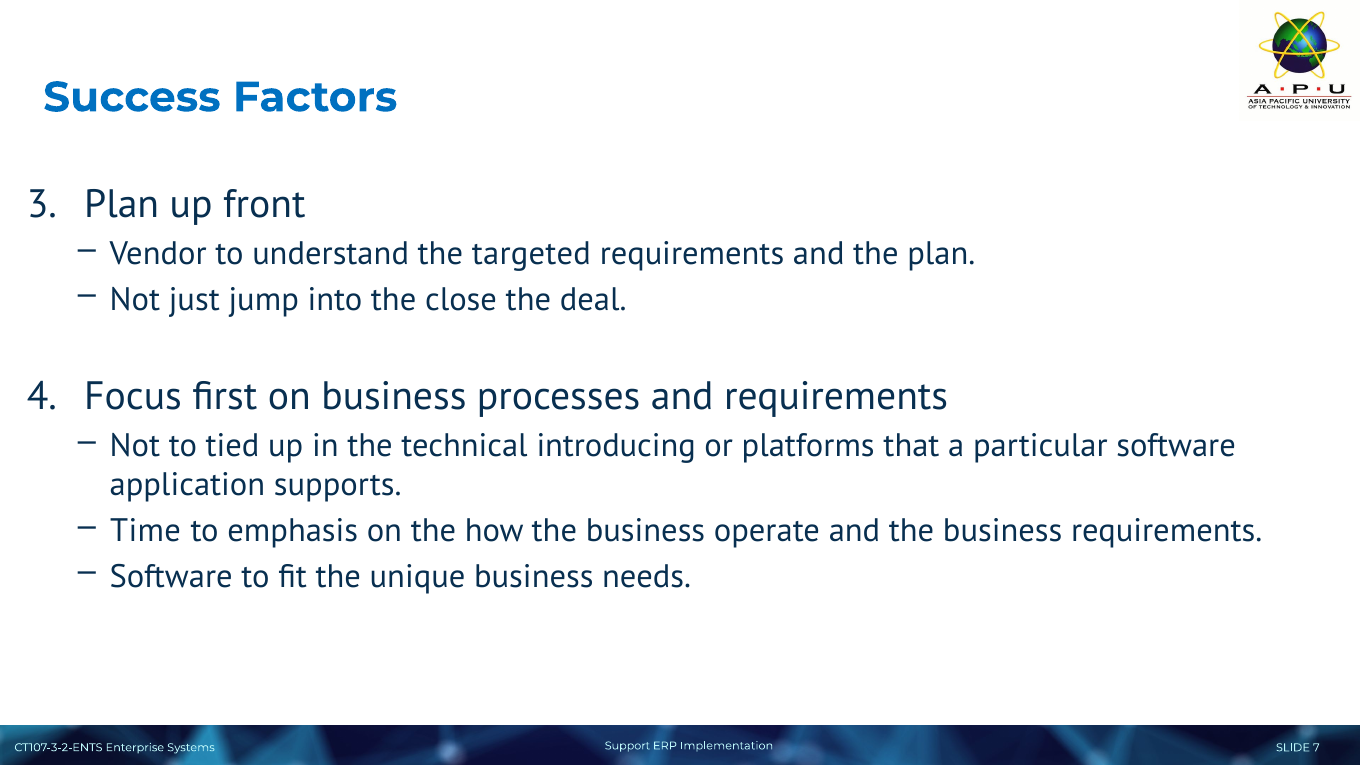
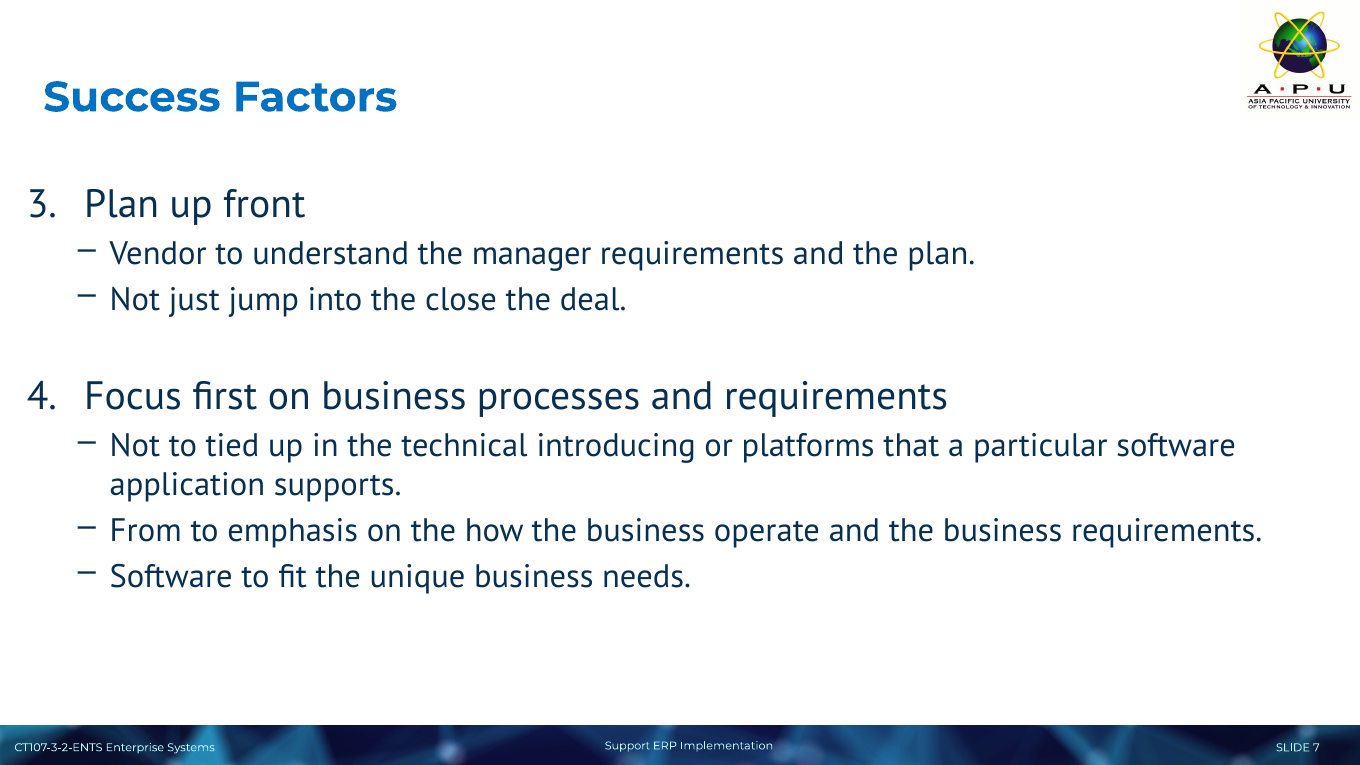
targeted: targeted -> manager (532, 254)
Time: Time -> From (146, 531)
